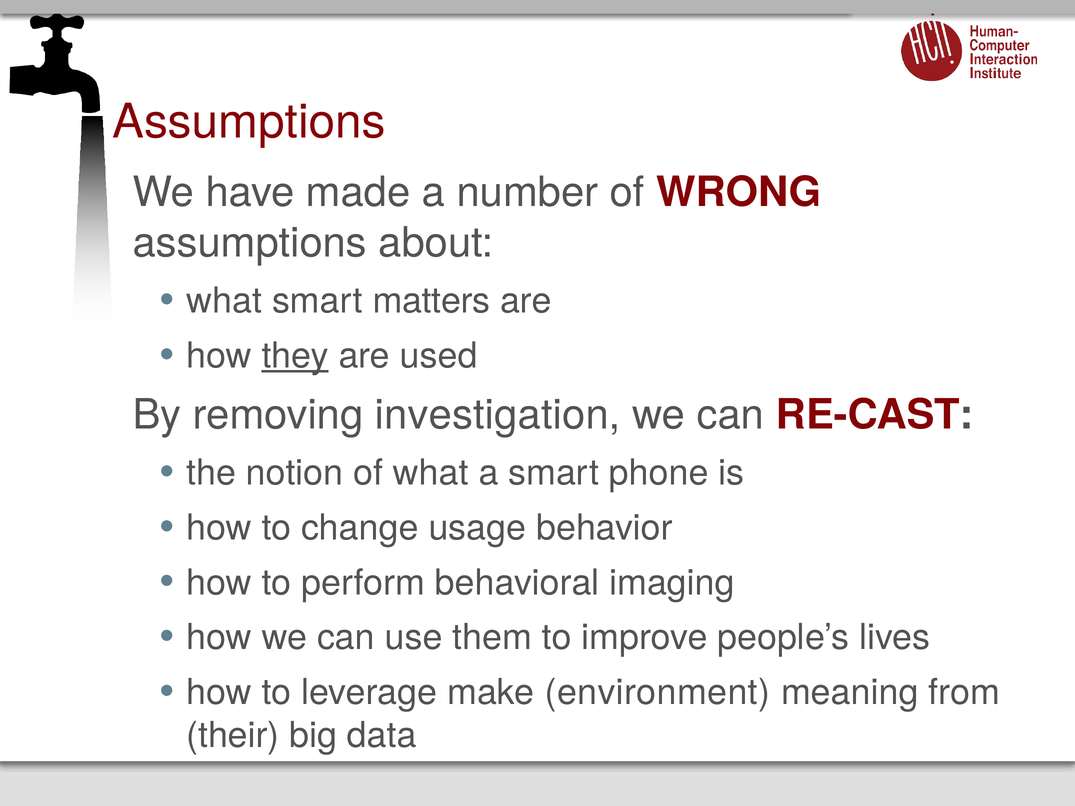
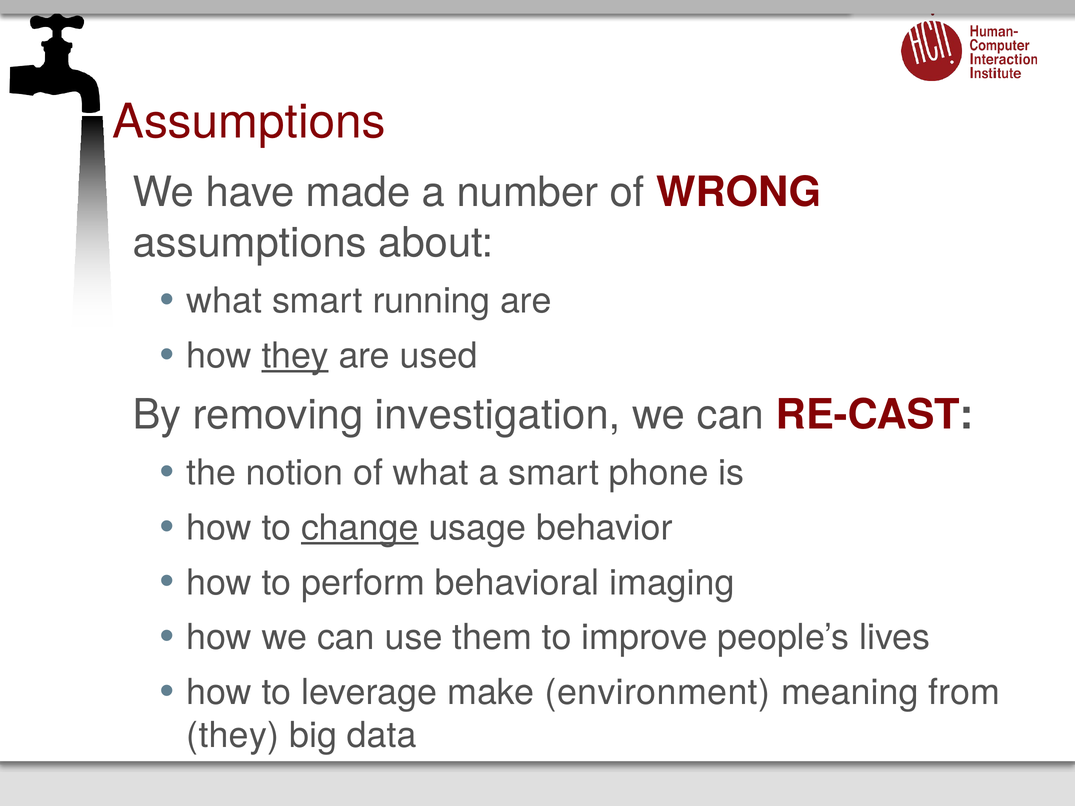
matters: matters -> running (431, 301)
change underline: none -> present (360, 528)
their: their -> they (233, 736)
